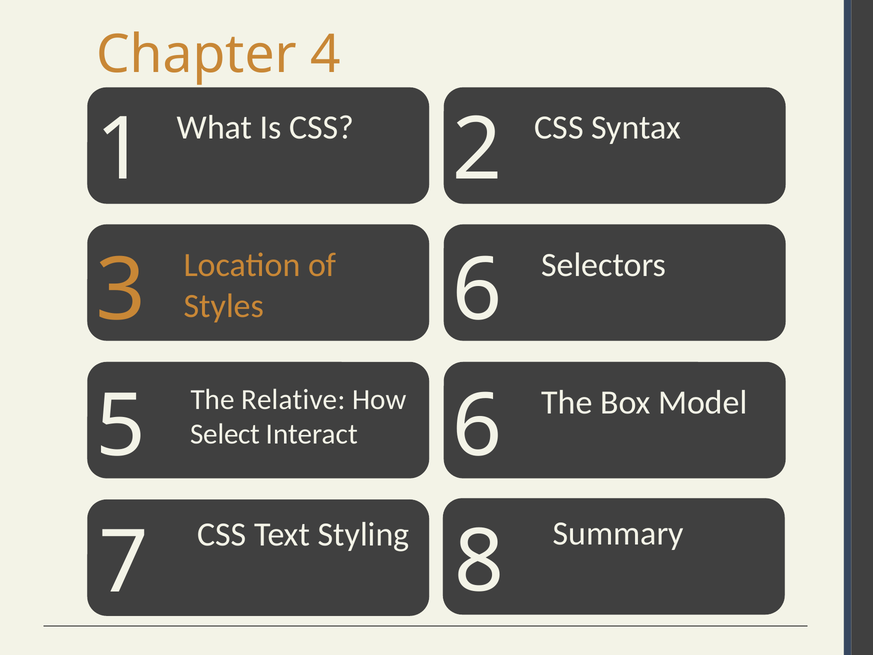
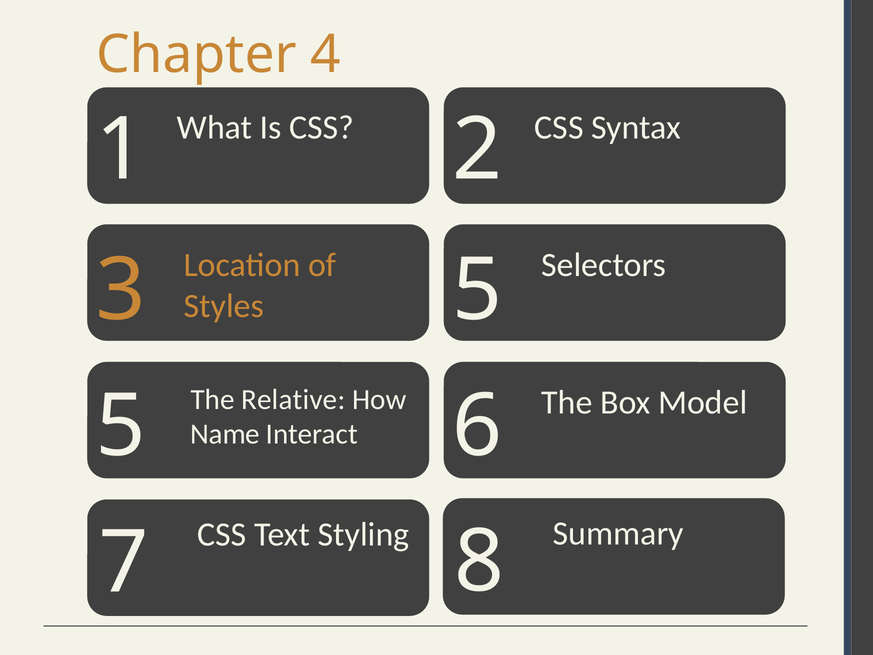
3 6: 6 -> 5 (477, 290)
Select: Select -> Name (225, 434)
